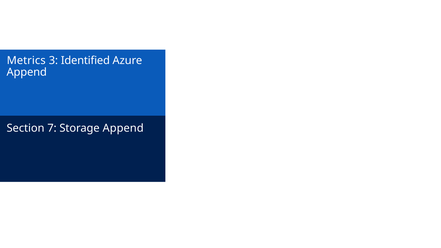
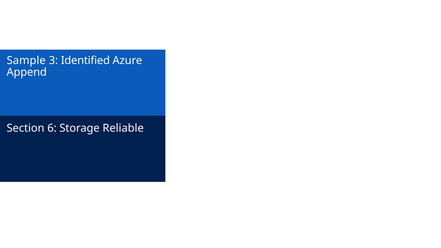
Metrics: Metrics -> Sample (26, 60)
7: 7 -> 6 (52, 128)
Storage Append: Append -> Reliable (123, 128)
